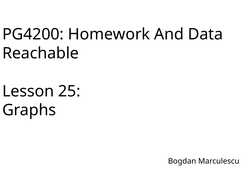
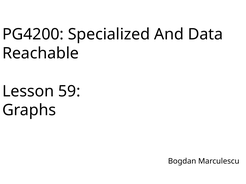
Homework: Homework -> Specialized (109, 34)
25: 25 -> 59 (69, 91)
